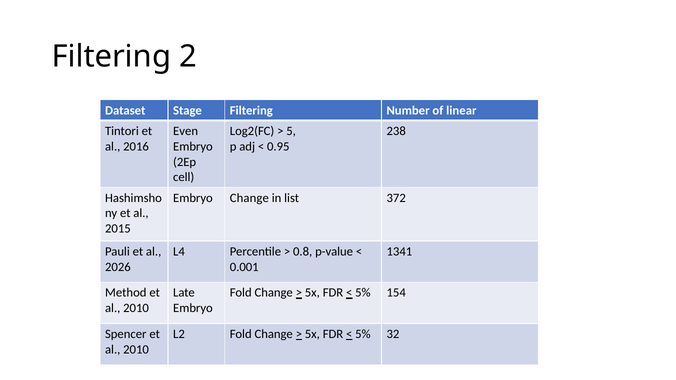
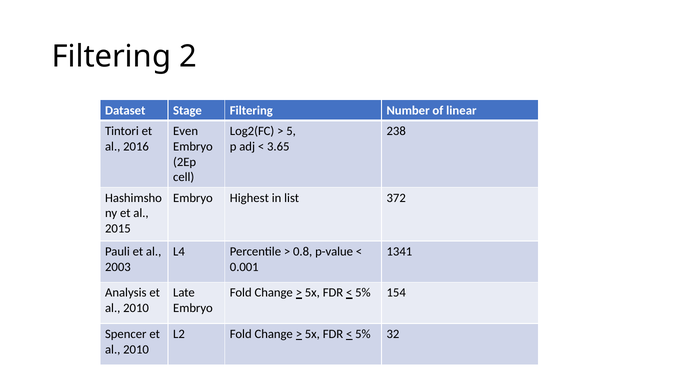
0.95: 0.95 -> 3.65 (278, 146)
Embryo Change: Change -> Highest (249, 198)
2026: 2026 -> 2003 (118, 267)
Method: Method -> Analysis (126, 293)
